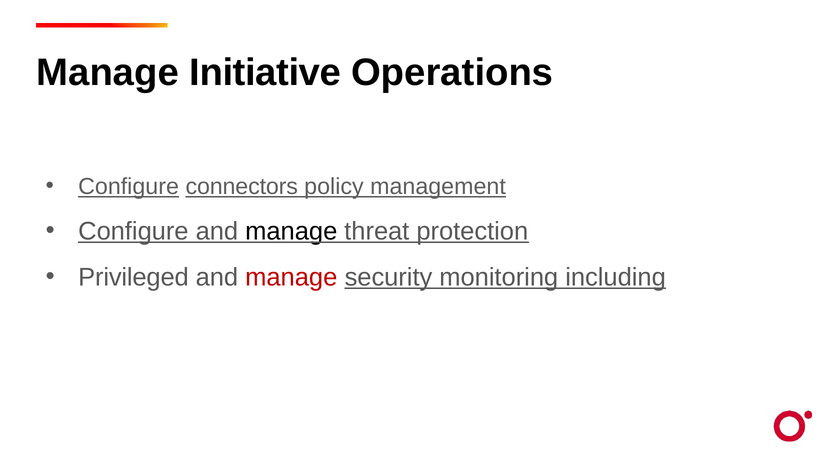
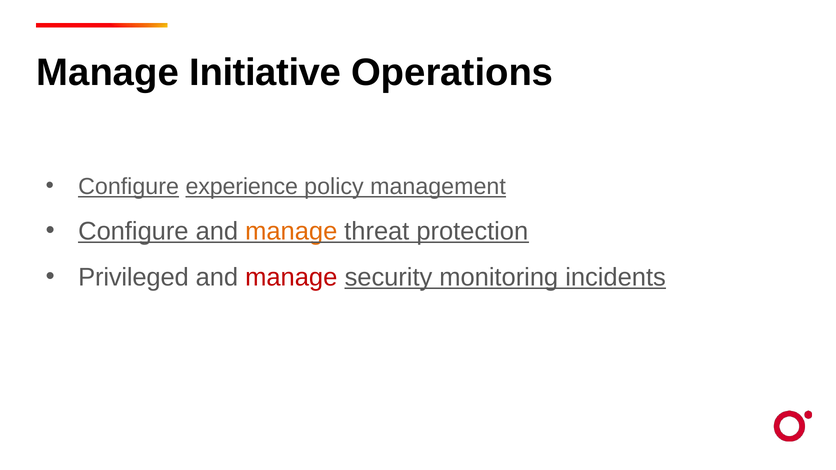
connectors: connectors -> experience (242, 187)
manage colour: black -> orange (291, 231)
including: including -> incidents (616, 277)
